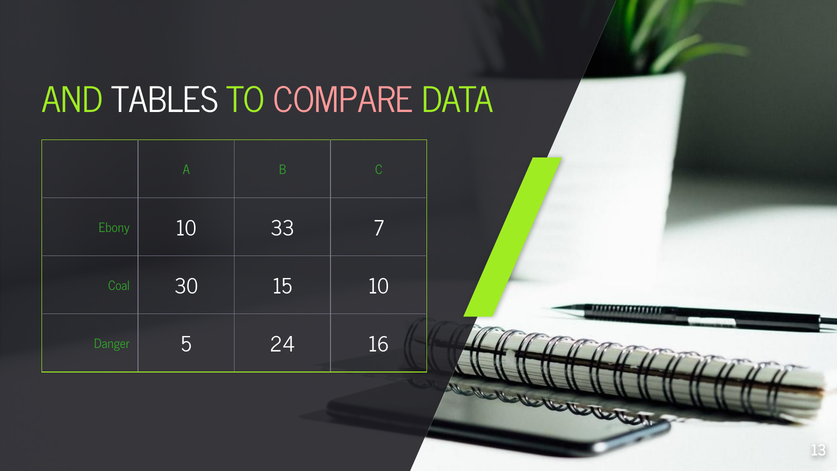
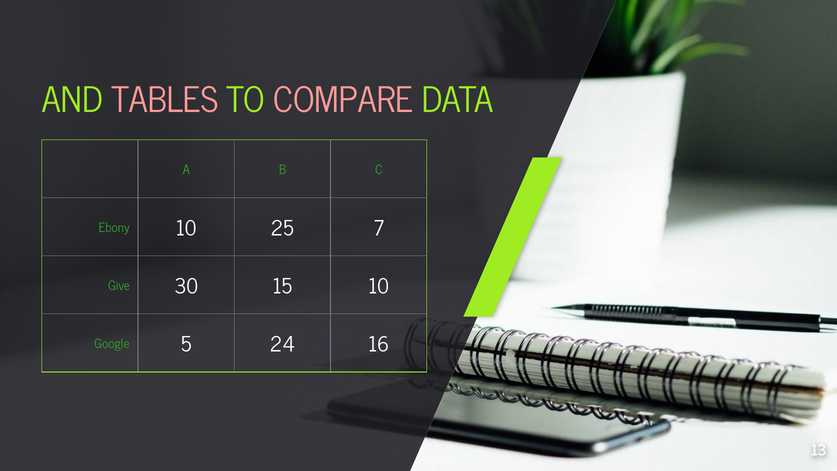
TABLES colour: white -> pink (165, 101)
33: 33 -> 25 (282, 229)
Coal: Coal -> Give (119, 286)
Danger: Danger -> Google (112, 344)
